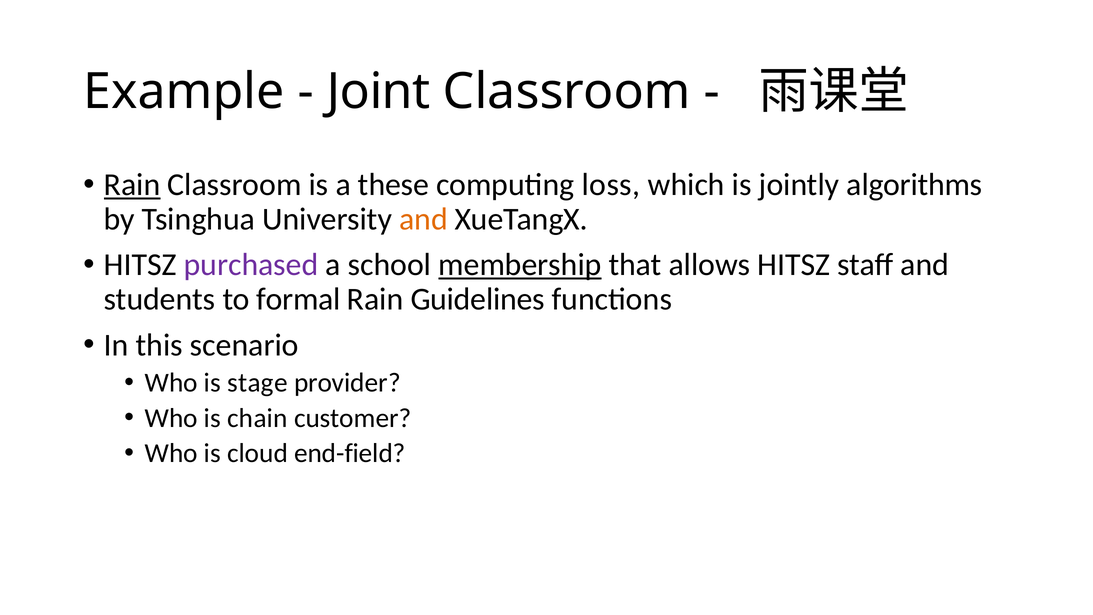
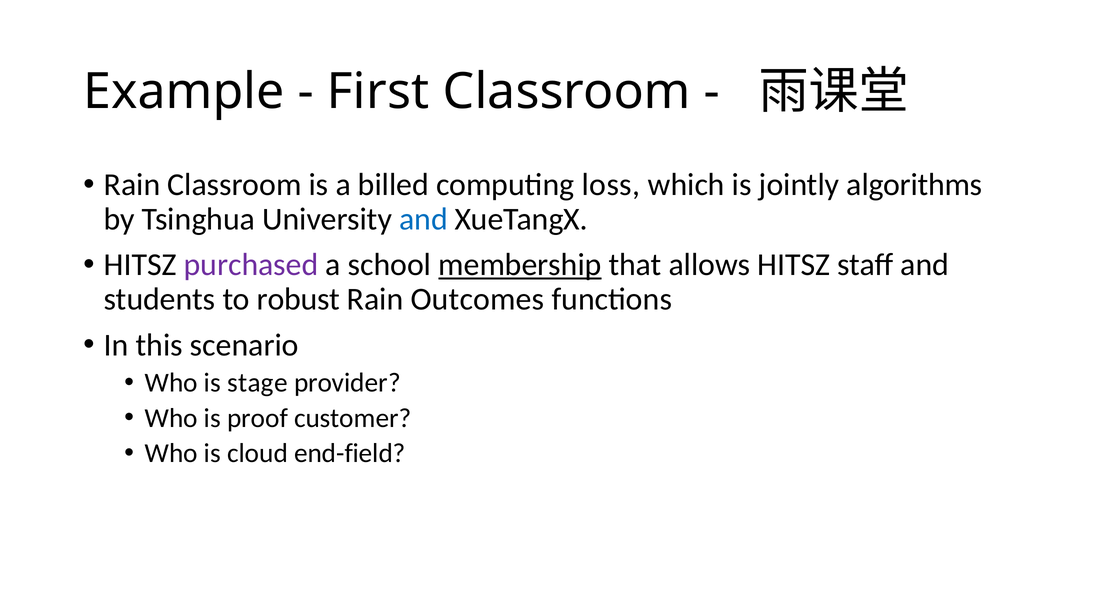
Joint: Joint -> First (378, 92)
Rain underline: present -> none (132, 185)
these: these -> billed (393, 185)
and colour: orange -> blue (423, 219)
formal: formal -> robust (298, 299)
Guidelines: Guidelines -> Outcomes (477, 299)
chain: chain -> proof (258, 418)
